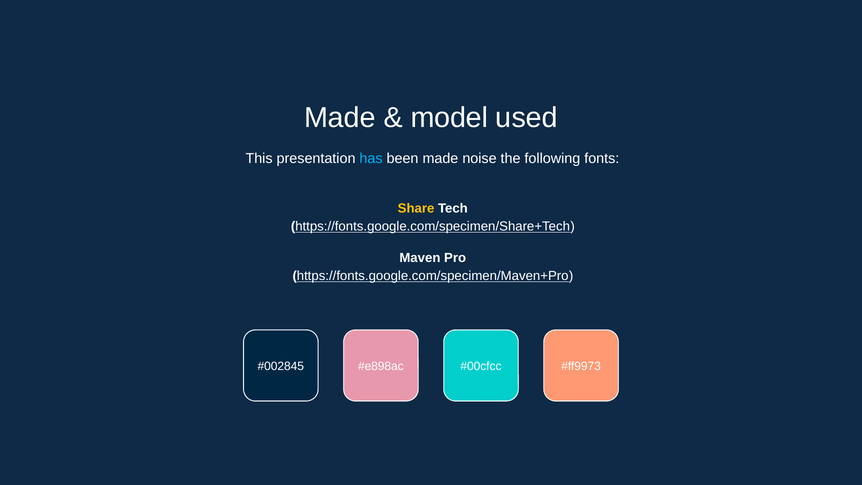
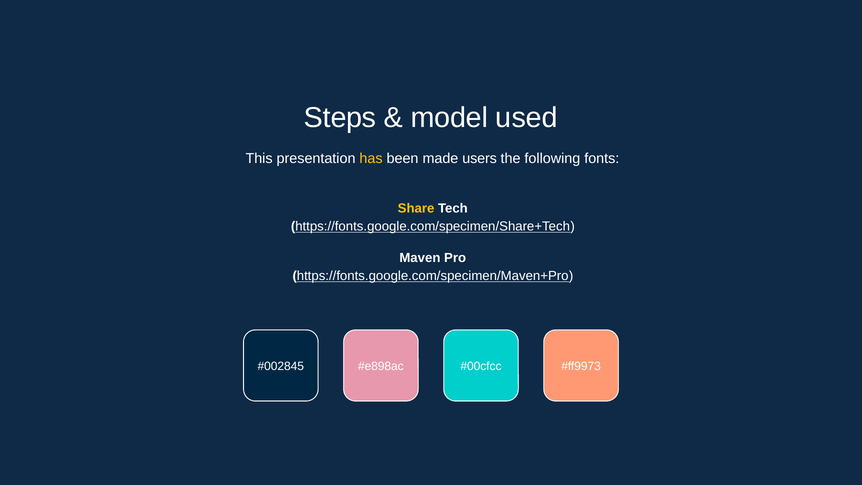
Made: Made -> Steps (340, 118)
has colour: light blue -> yellow (371, 158)
noise: noise -> users (480, 158)
